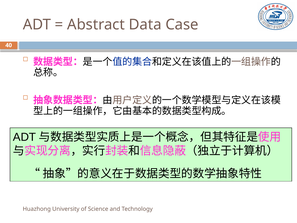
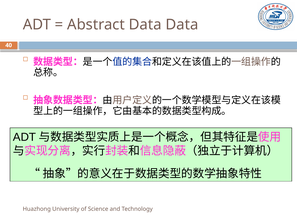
Data Case: Case -> Data (182, 25)
